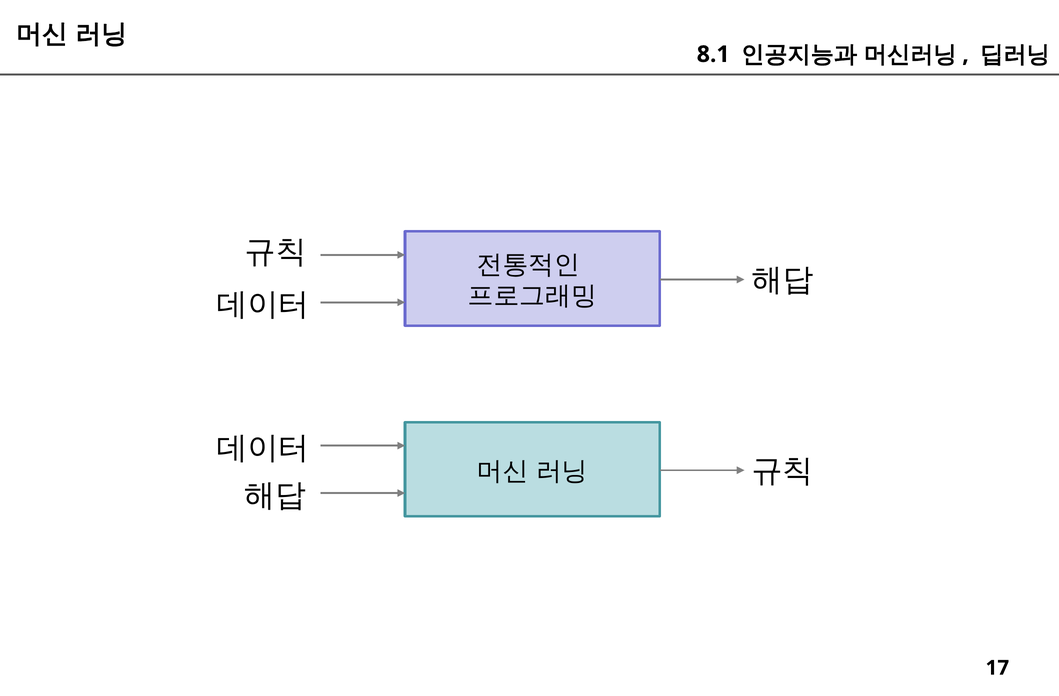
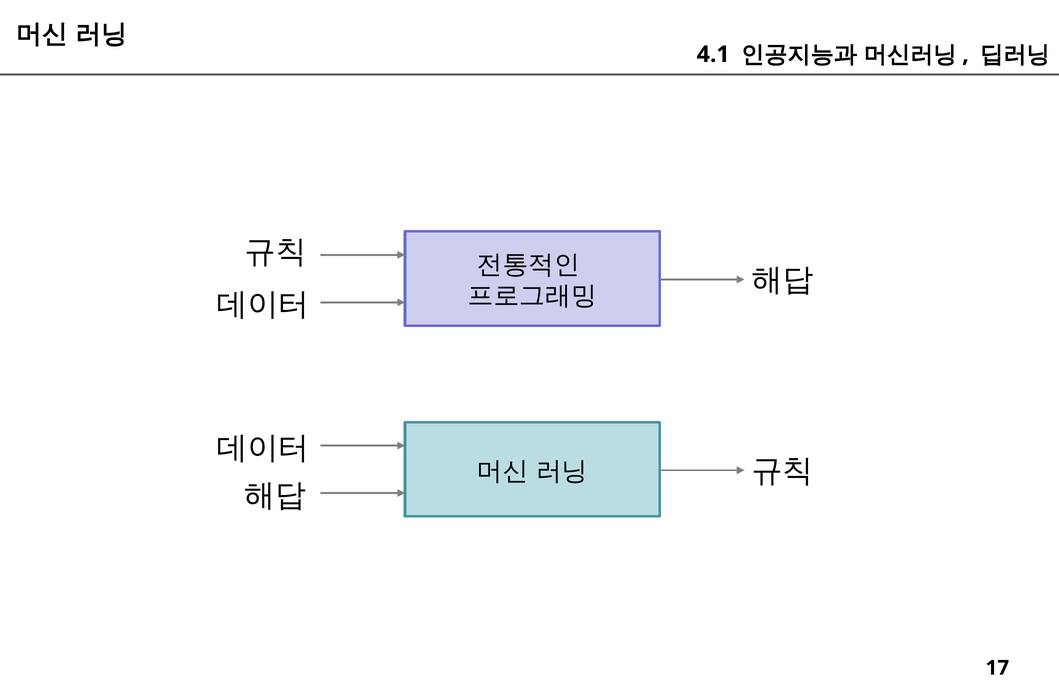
8.1: 8.1 -> 4.1 (713, 54)
